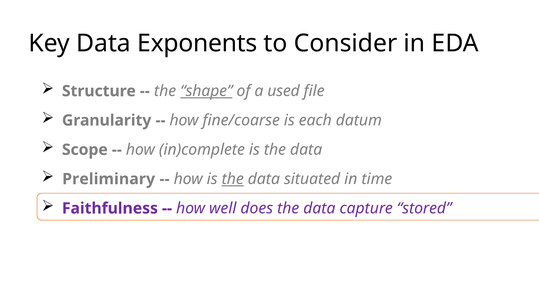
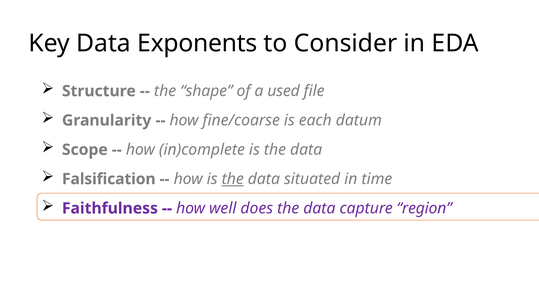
shape underline: present -> none (206, 91)
Preliminary: Preliminary -> Falsification (109, 179)
stored: stored -> region (424, 208)
